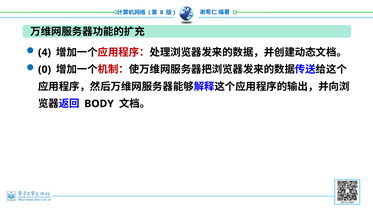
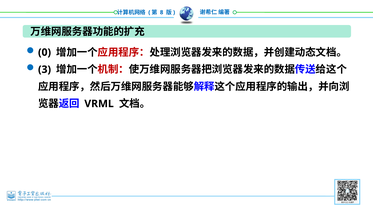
4: 4 -> 0 (45, 52)
0: 0 -> 3 (45, 69)
BODY: BODY -> VRML (99, 104)
